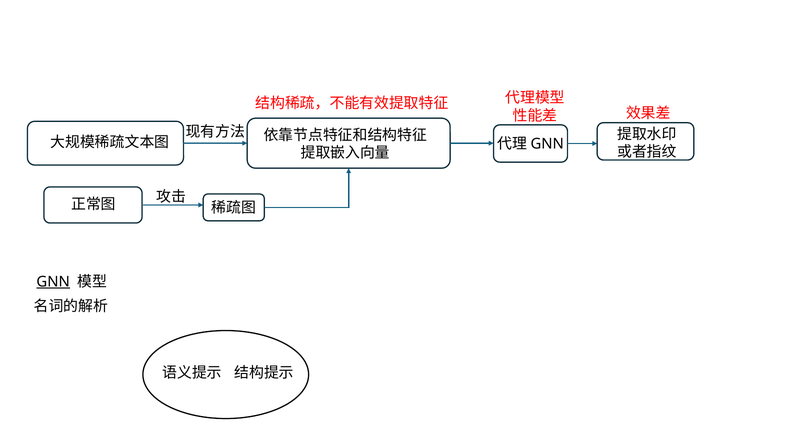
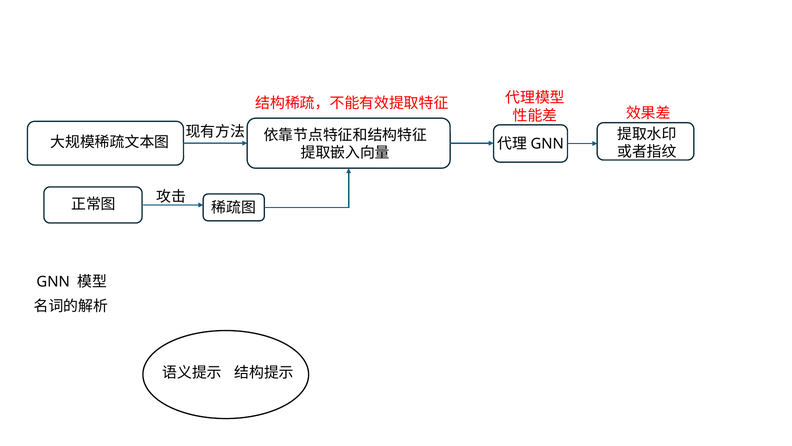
GNN underline: present -> none (53, 281)
